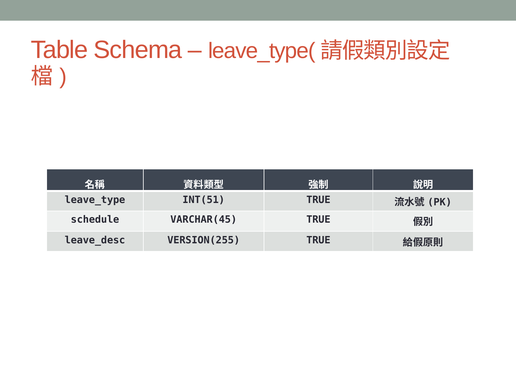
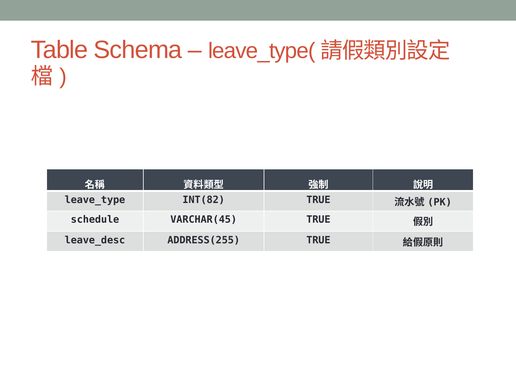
INT(51: INT(51 -> INT(82 (204, 200)
VERSION(255: VERSION(255 -> ADDRESS(255 (204, 240)
